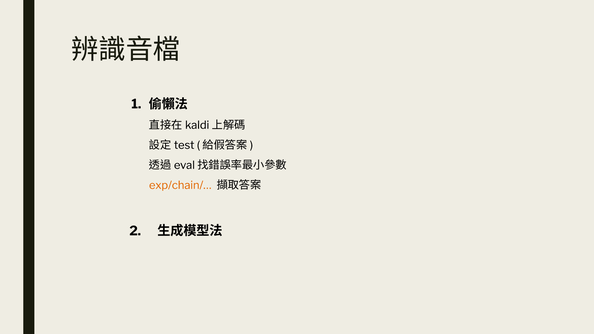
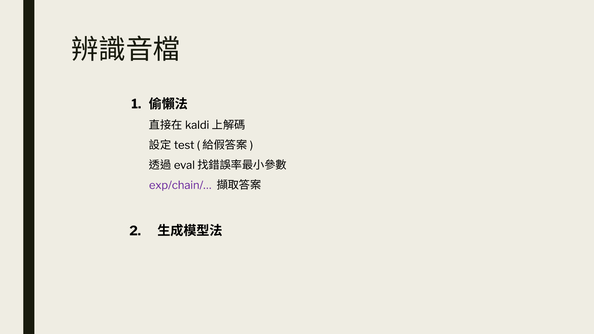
exp/chain/… colour: orange -> purple (180, 185)
